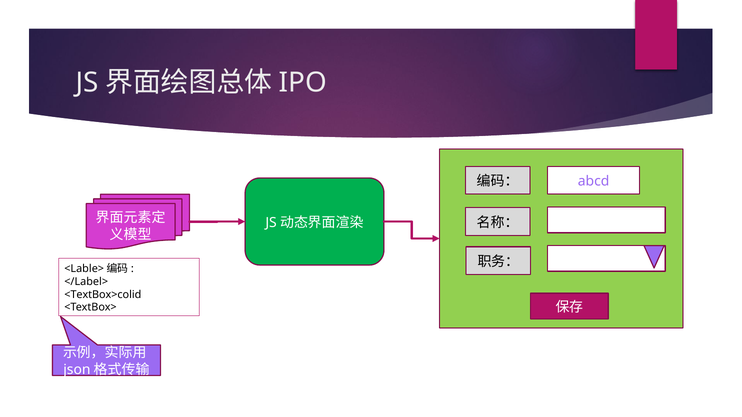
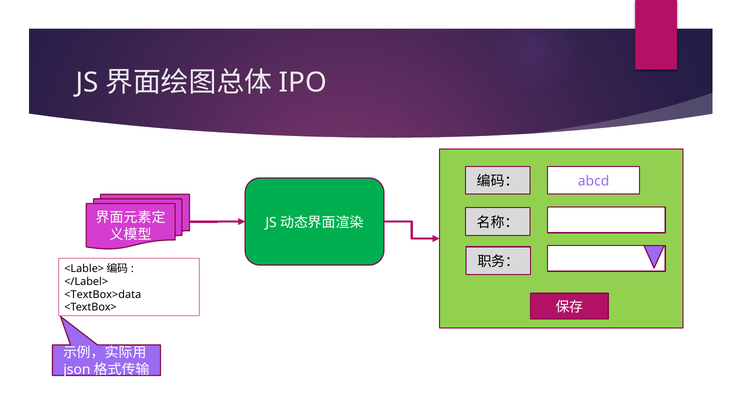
<TextBox>colid: <TextBox>colid -> <TextBox>data (103, 295)
